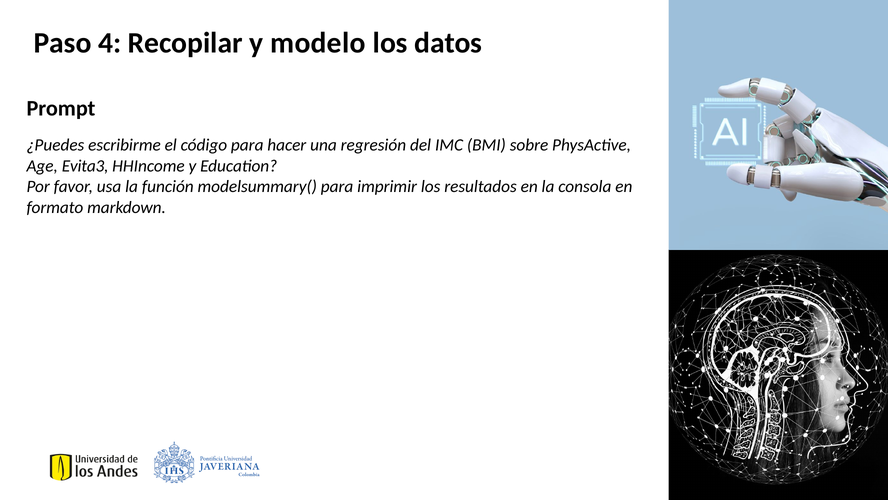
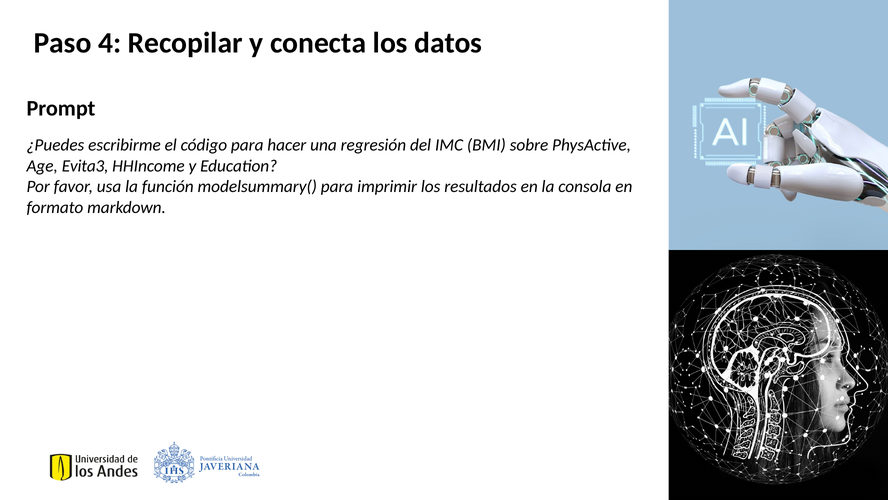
modelo: modelo -> conecta (318, 43)
